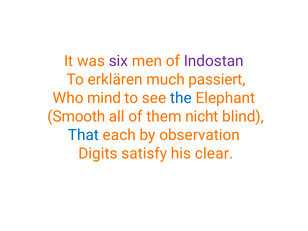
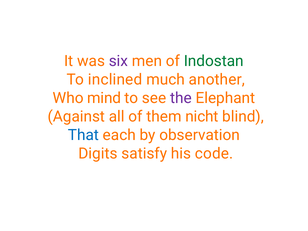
Indostan colour: purple -> green (214, 61)
erklären: erklären -> inclined (115, 80)
passiert: passiert -> another (217, 80)
the colour: blue -> purple (181, 98)
Smooth: Smooth -> Against (76, 117)
clear: clear -> code (214, 154)
